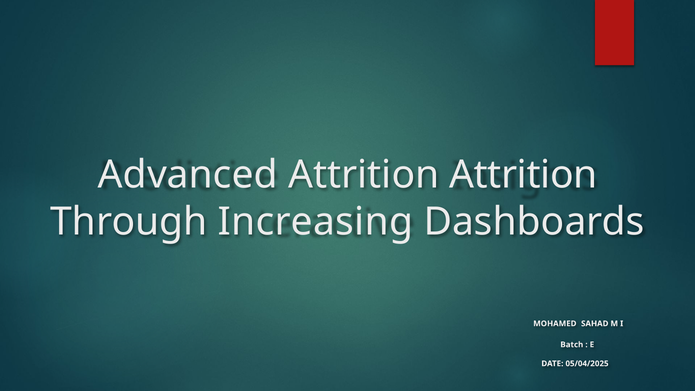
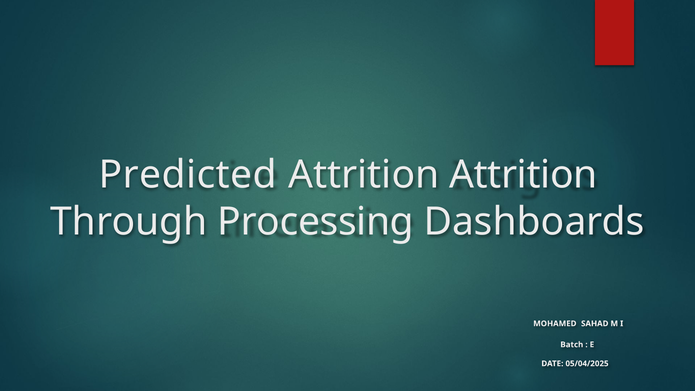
Advanced: Advanced -> Predicted (188, 175)
Increasing: Increasing -> Processing (316, 222)
